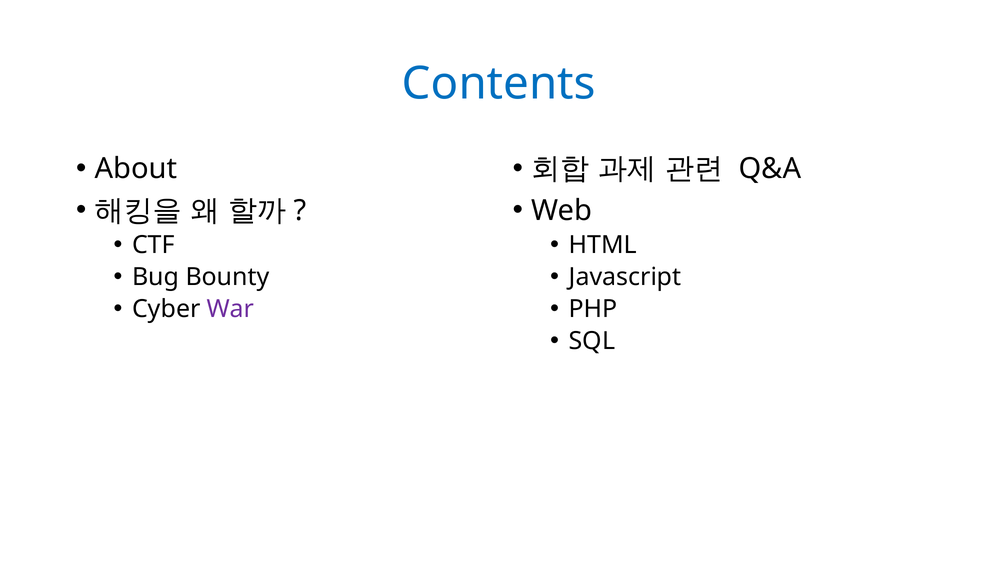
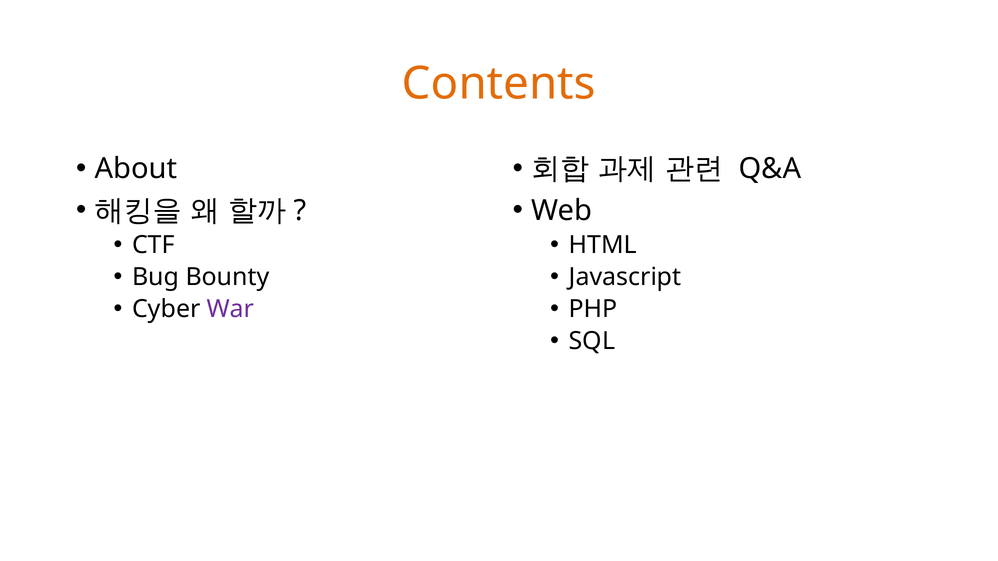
Contents colour: blue -> orange (499, 84)
